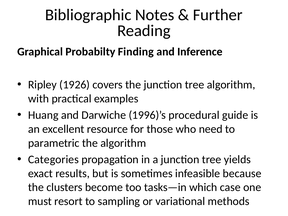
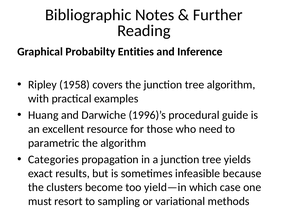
Finding: Finding -> Entities (136, 52)
1926: 1926 -> 1958 (75, 85)
tasks—in: tasks—in -> yield—in (165, 187)
